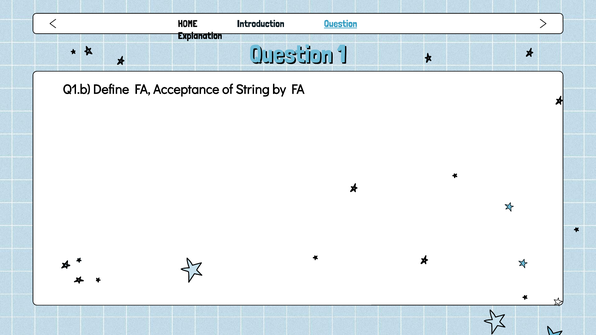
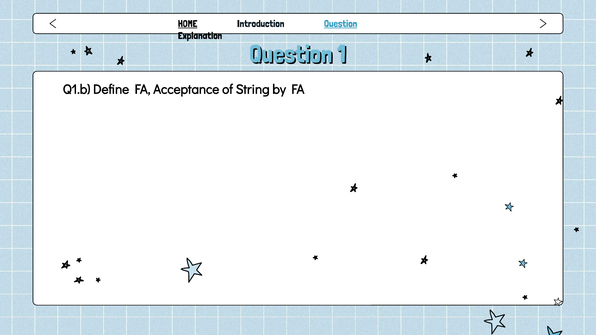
HOME underline: none -> present (188, 24)
